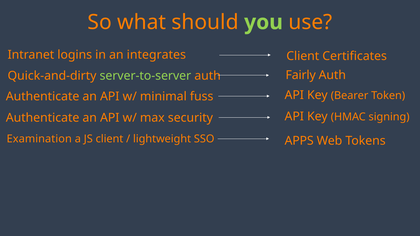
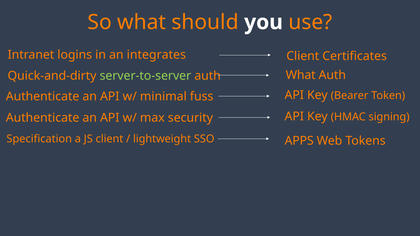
you colour: light green -> white (264, 22)
auth Fairly: Fairly -> What (301, 75)
Examination: Examination -> Specification (39, 139)
